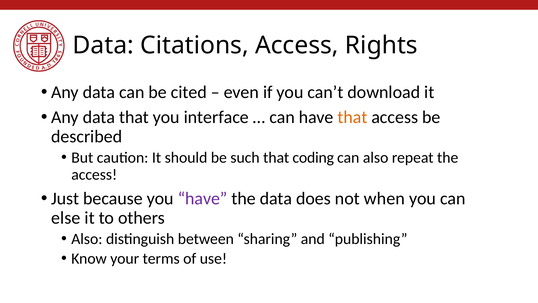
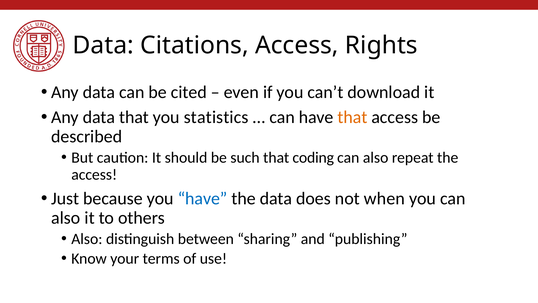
interface: interface -> statistics (216, 117)
have colour: purple -> blue (203, 198)
else: else -> also (66, 218)
